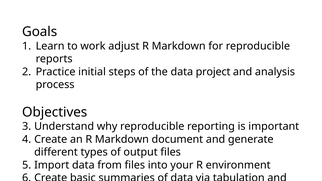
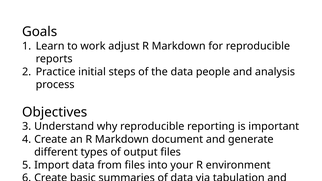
project: project -> people (213, 72)
